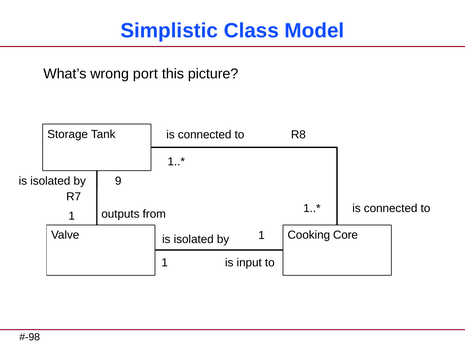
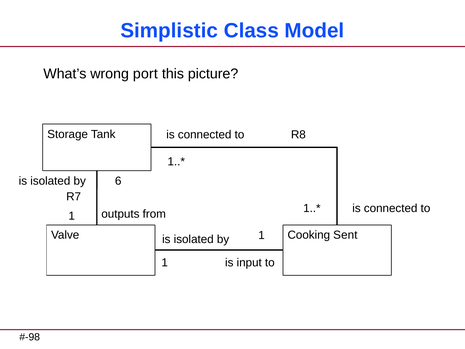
9: 9 -> 6 (118, 181)
Core: Core -> Sent (345, 235)
